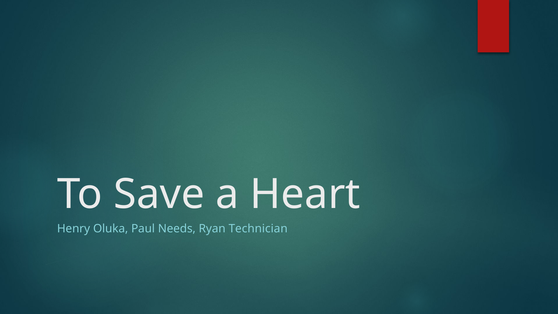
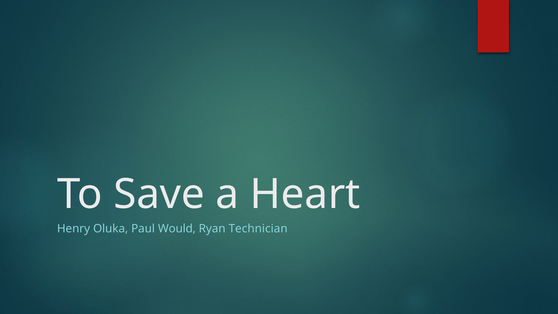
Needs: Needs -> Would (177, 229)
